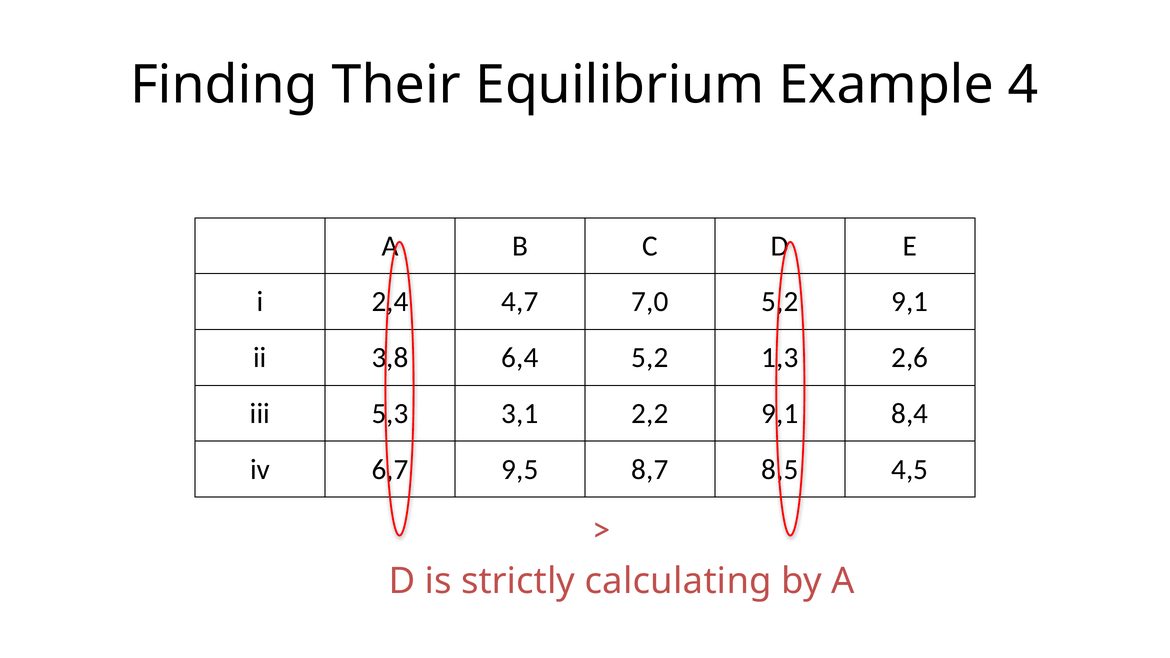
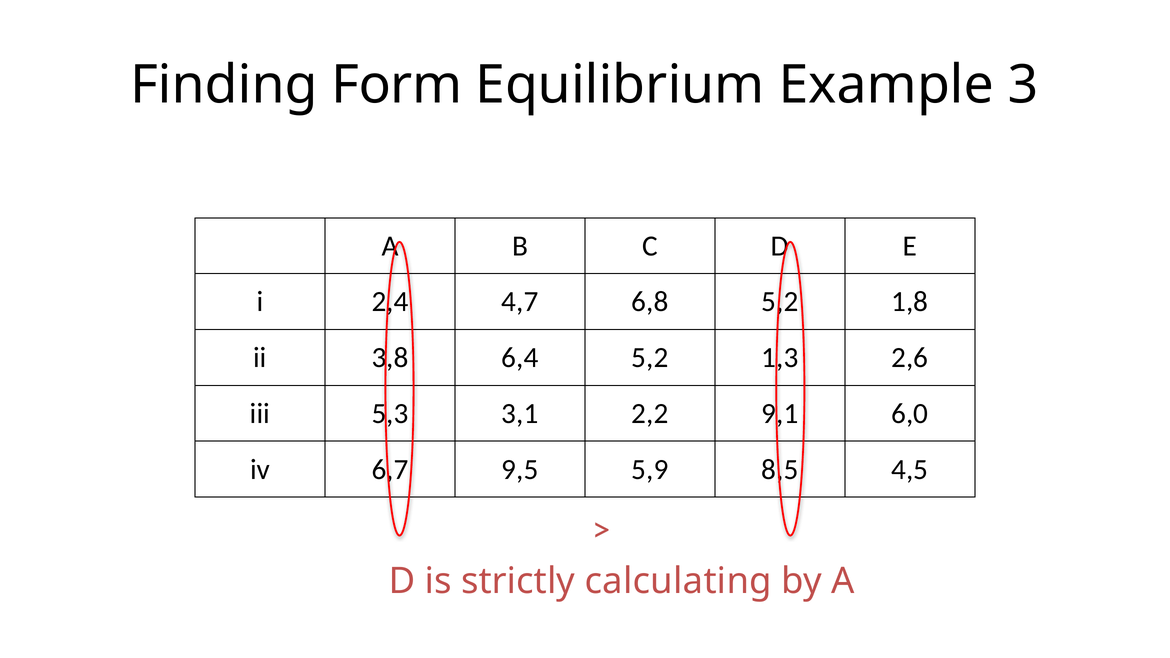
Their: Their -> Form (397, 85)
4: 4 -> 3 (1023, 85)
7,0: 7,0 -> 6,8 (650, 302)
9,1: 9,1 -> 1,8 (910, 302)
8,4: 8,4 -> 6,0 (910, 414)
8,7: 8,7 -> 5,9 (650, 469)
